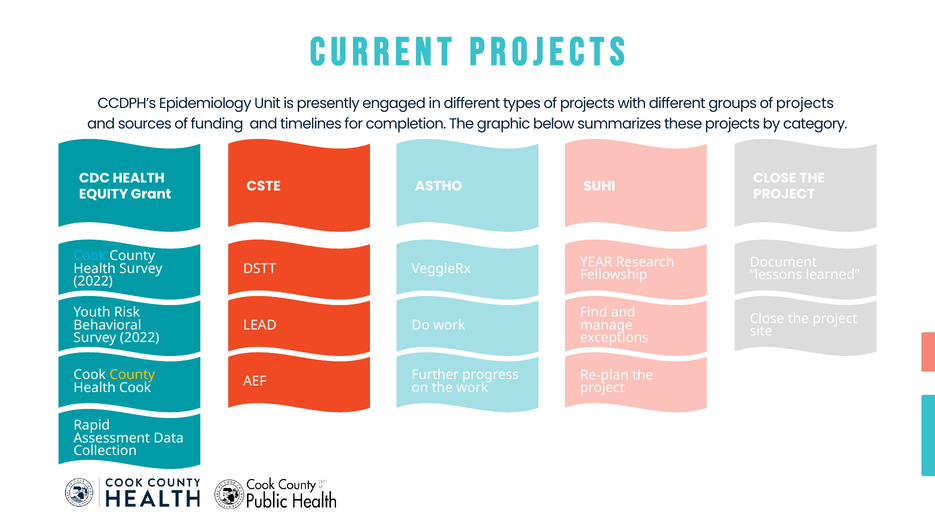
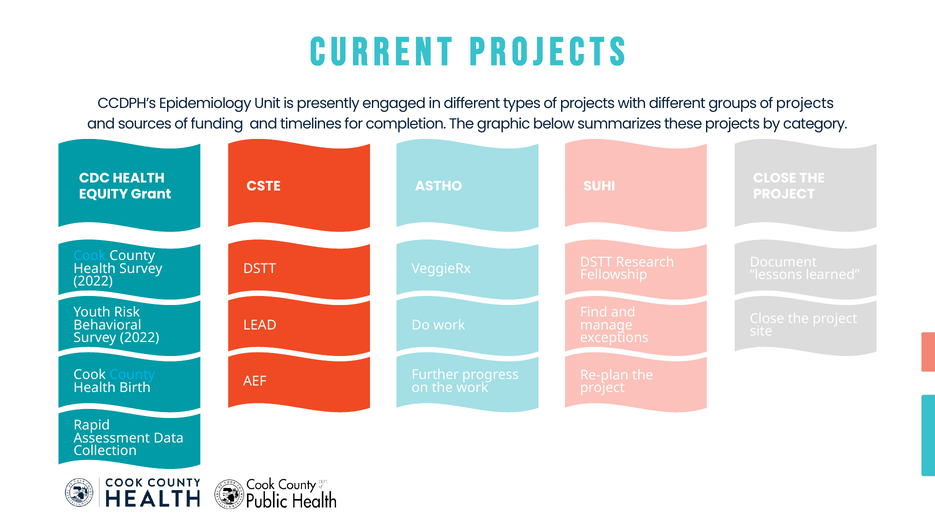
YEAR: YEAR -> DSTT (596, 262)
County colour: yellow -> light blue (132, 375)
Health Cook: Cook -> Birth (135, 388)
